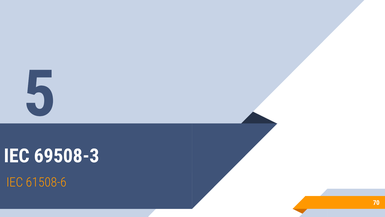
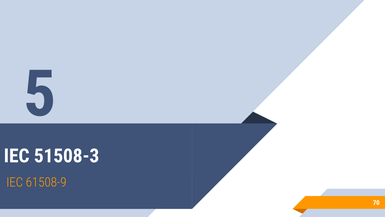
69508-3: 69508-3 -> 51508-3 (67, 156)
61508-6: 61508-6 -> 61508-9 (46, 182)
